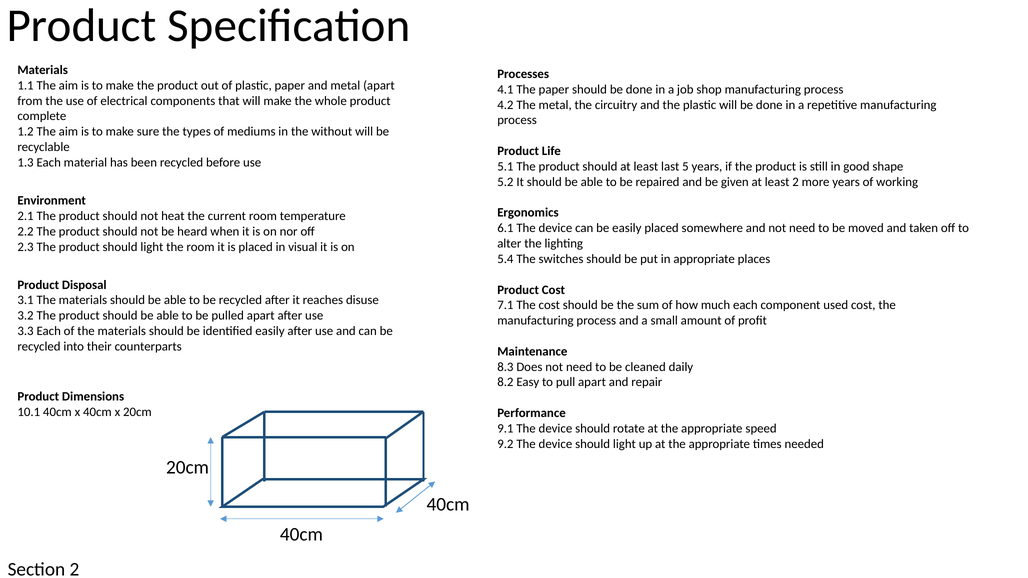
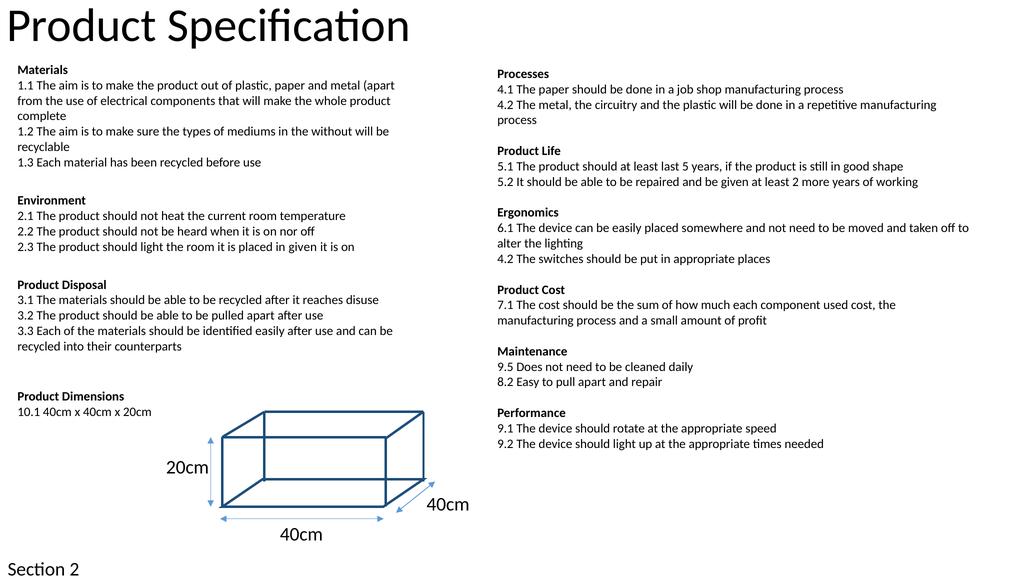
in visual: visual -> given (303, 247)
5.4: 5.4 -> 4.2 (505, 259)
8.3: 8.3 -> 9.5 (505, 367)
